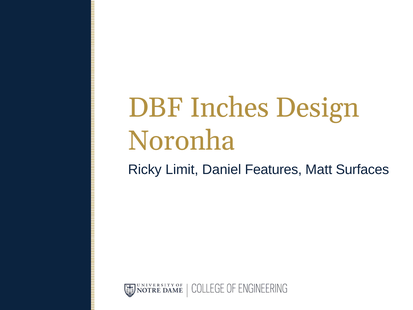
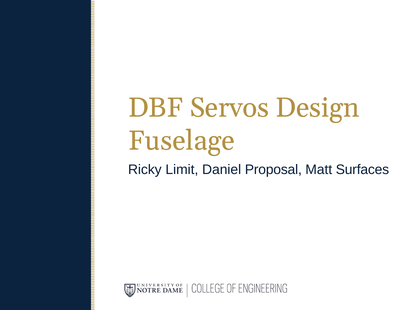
Inches: Inches -> Servos (229, 108)
Noronha: Noronha -> Fuselage (181, 141)
Features: Features -> Proposal (273, 170)
